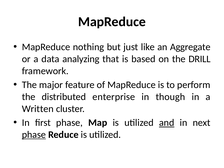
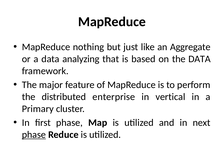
the DRILL: DRILL -> DATA (200, 59)
though: though -> vertical (170, 97)
Written: Written -> Primary (38, 109)
and underline: present -> none (167, 123)
